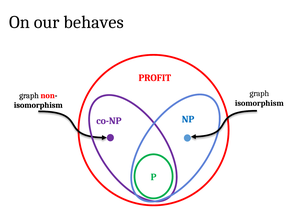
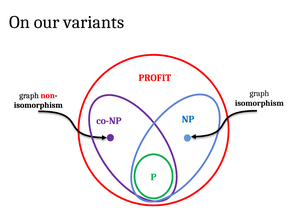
behaves: behaves -> variants (94, 22)
